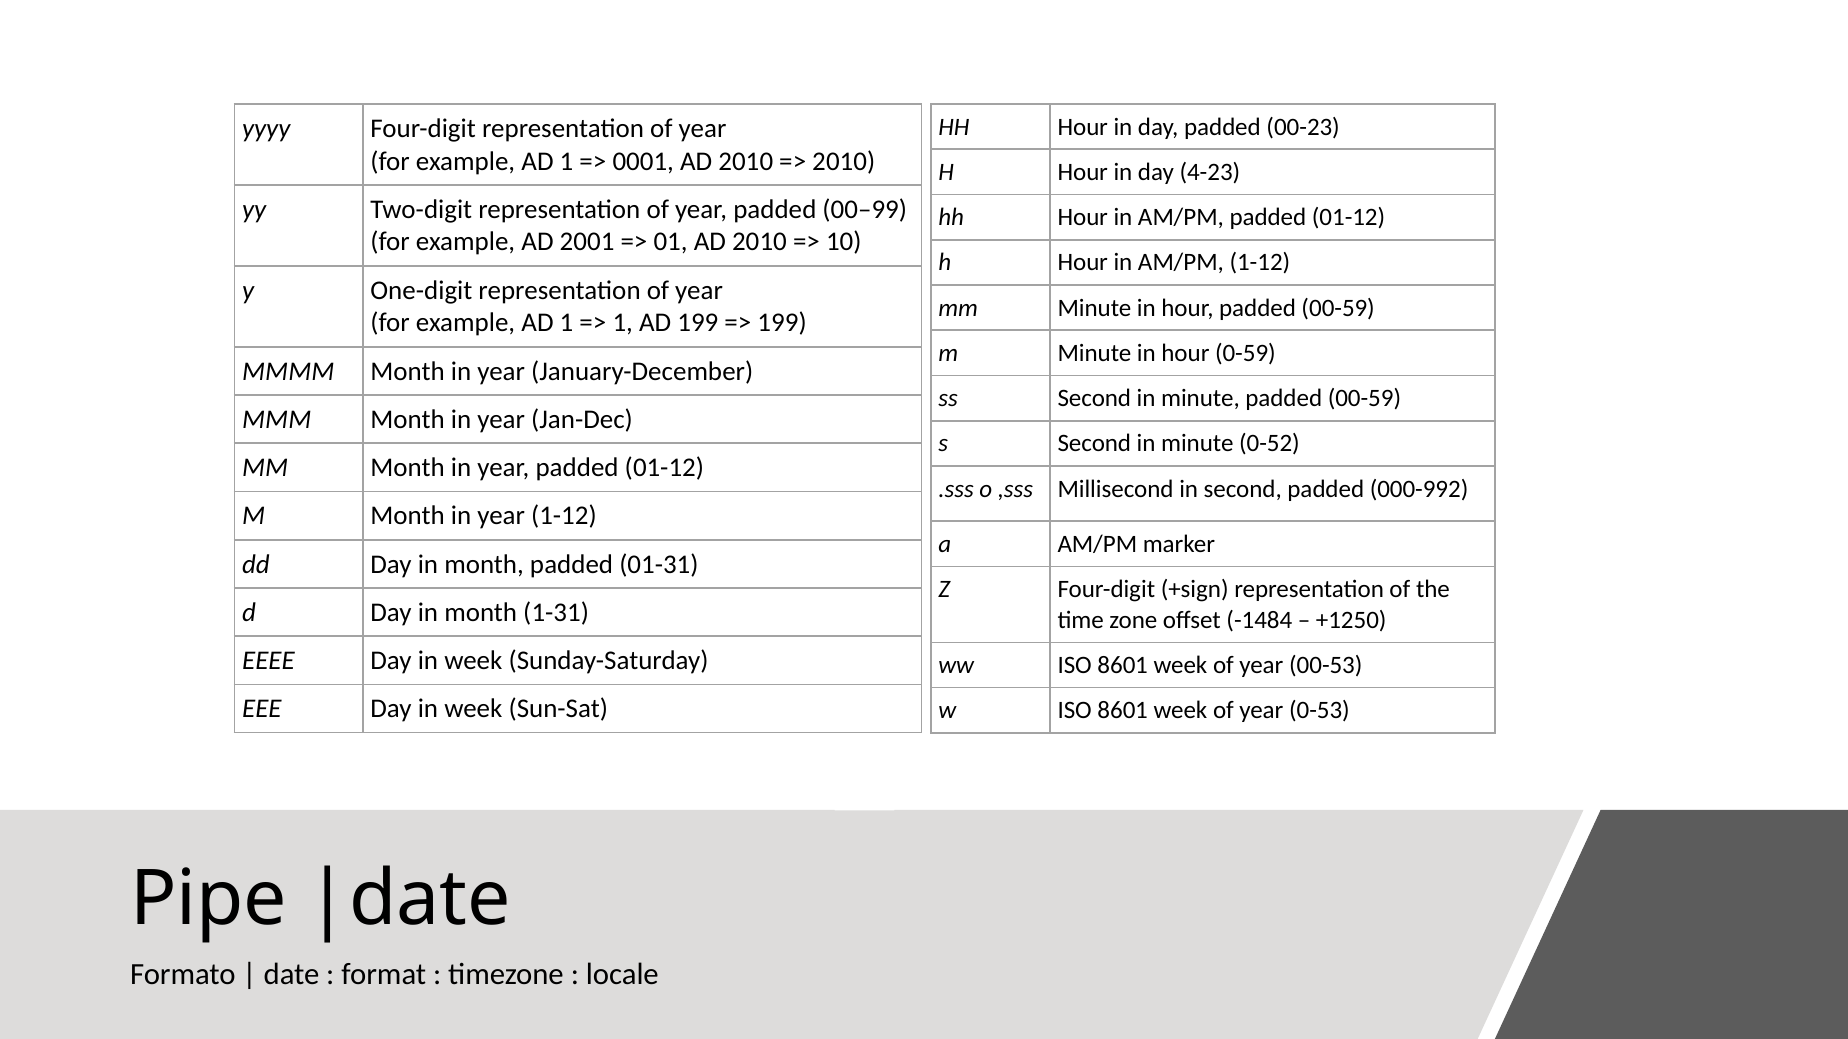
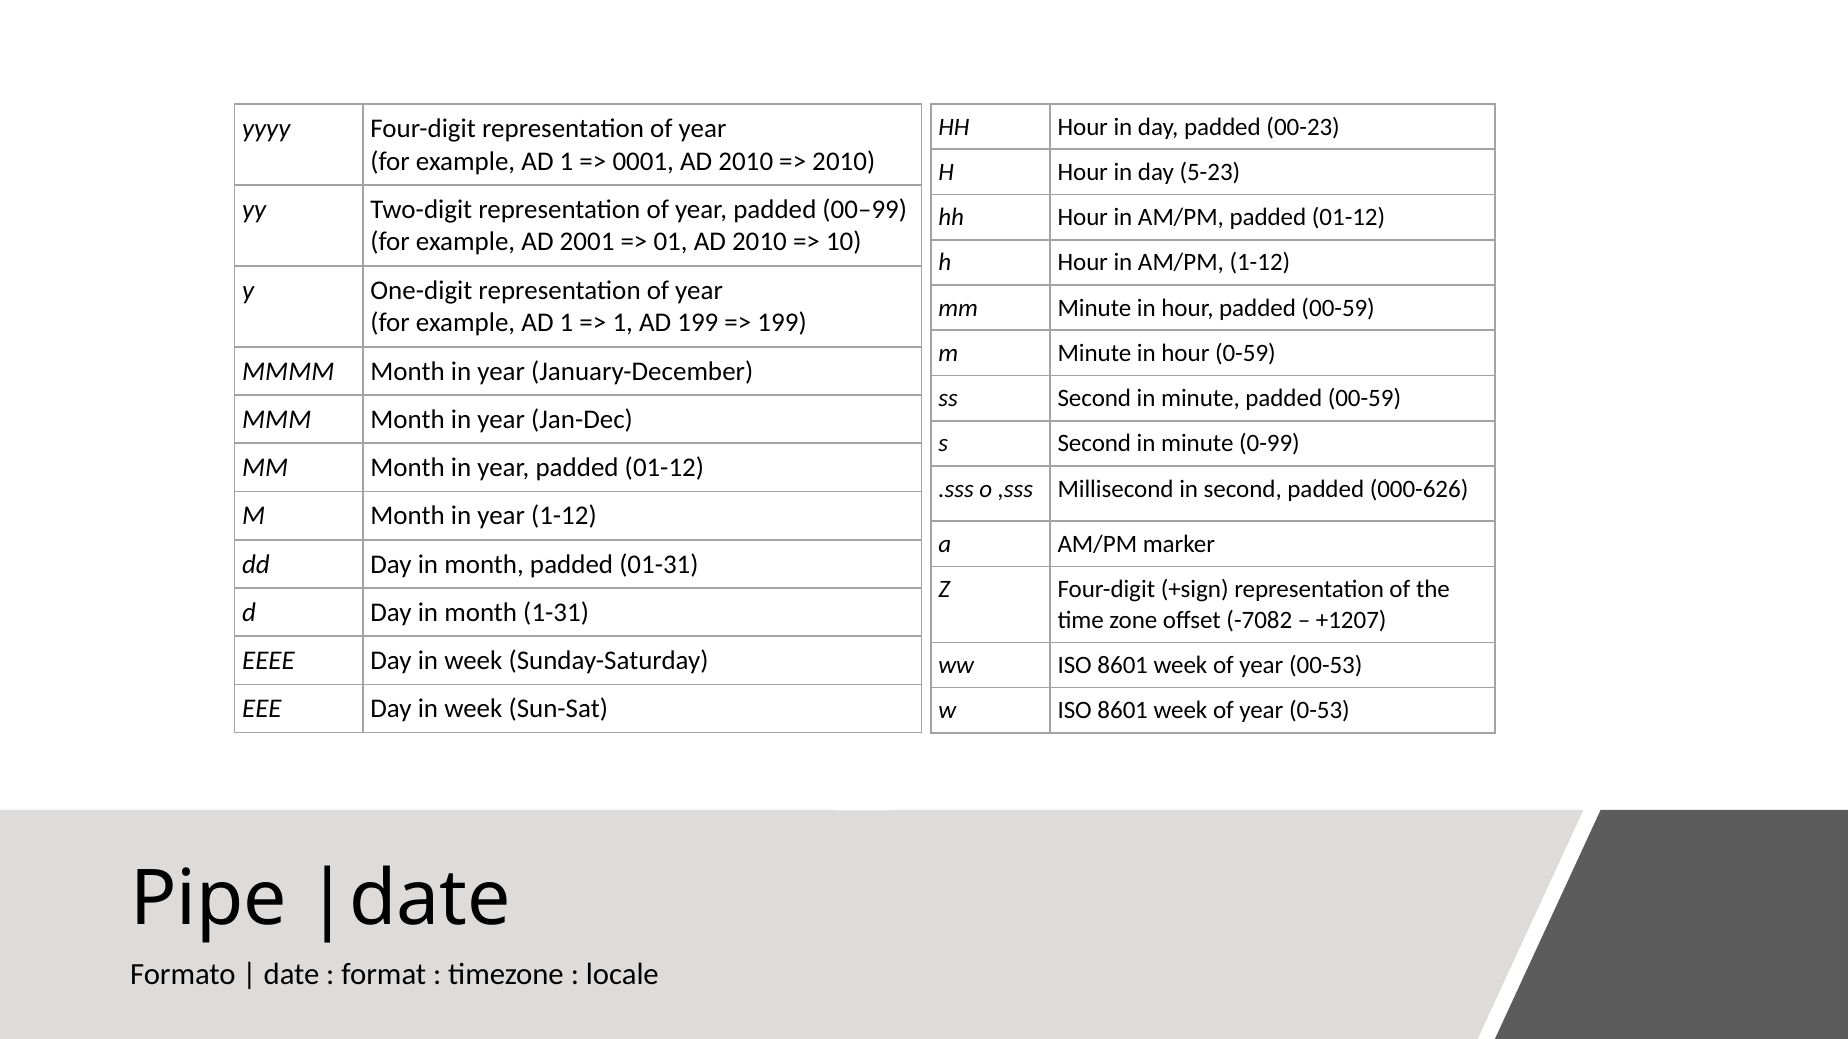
4-23: 4-23 -> 5-23 (1210, 172)
0-52: 0-52 -> 0-99 (1269, 444)
000-992: 000-992 -> 000-626 (1419, 489)
-1484: -1484 -> -7082 (1259, 620)
+1250: +1250 -> +1207 (1351, 620)
